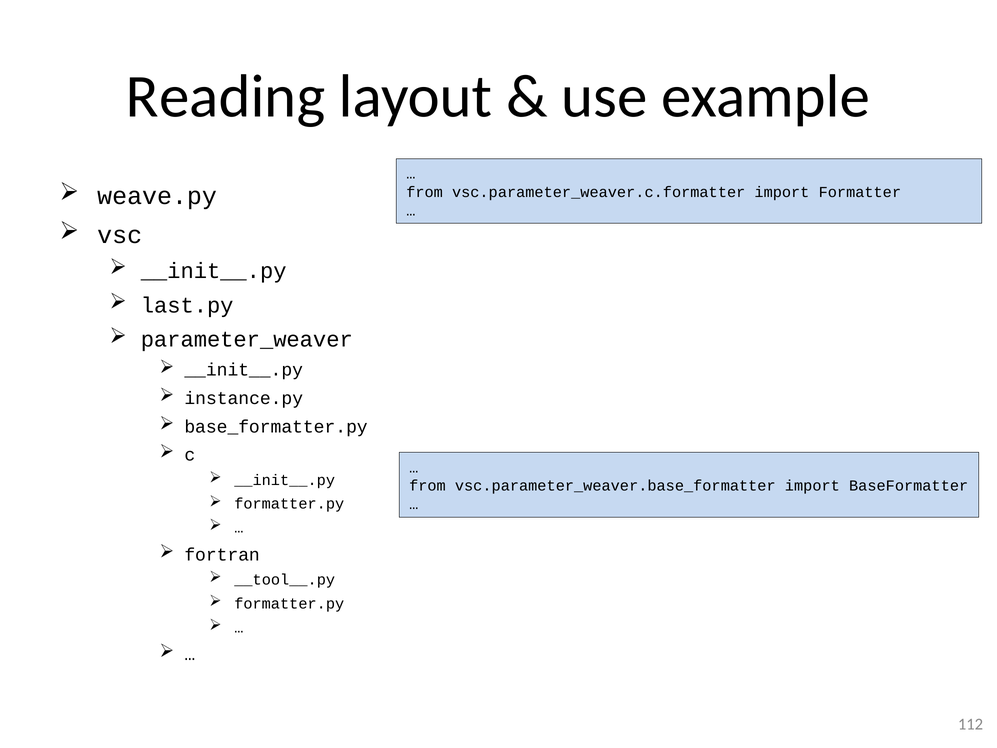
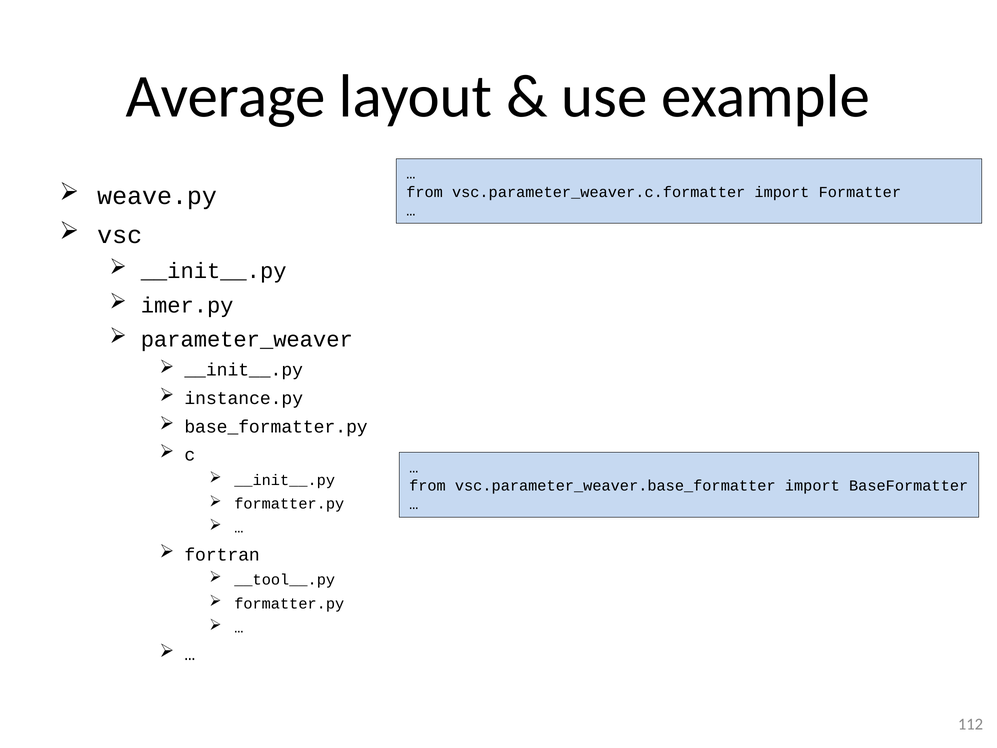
Reading: Reading -> Average (226, 97)
last.py: last.py -> imer.py (187, 305)
